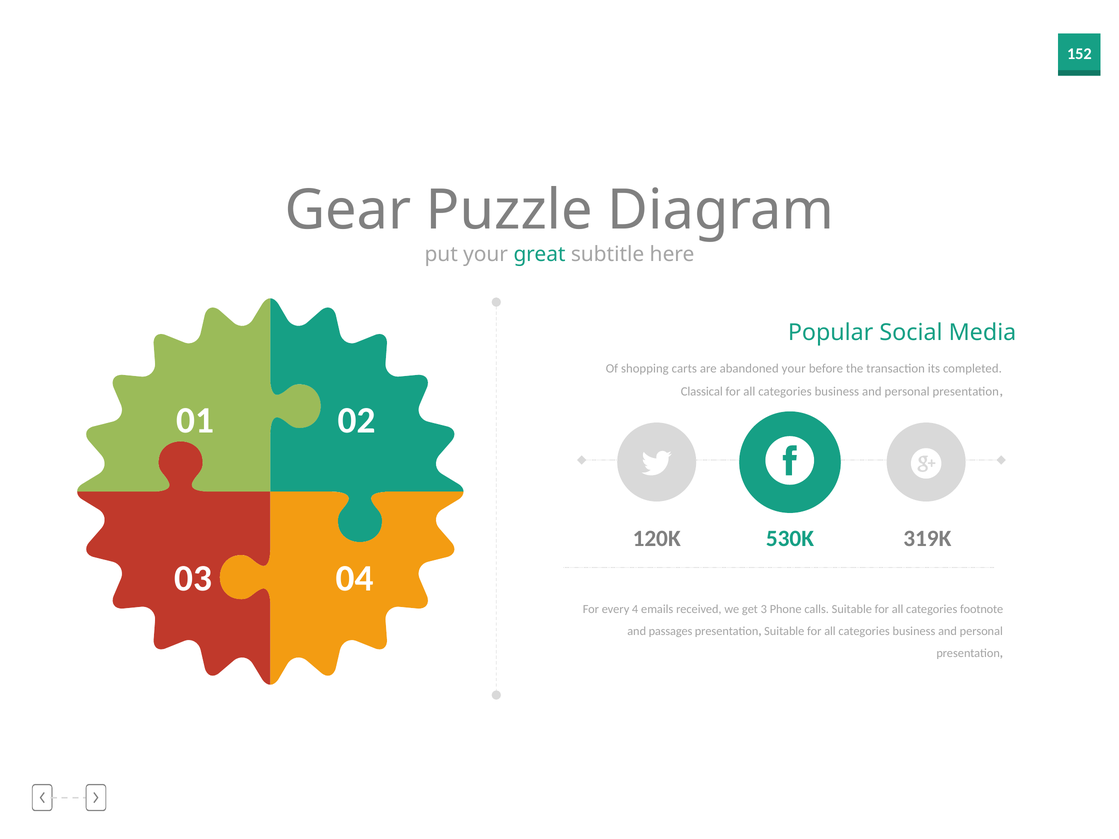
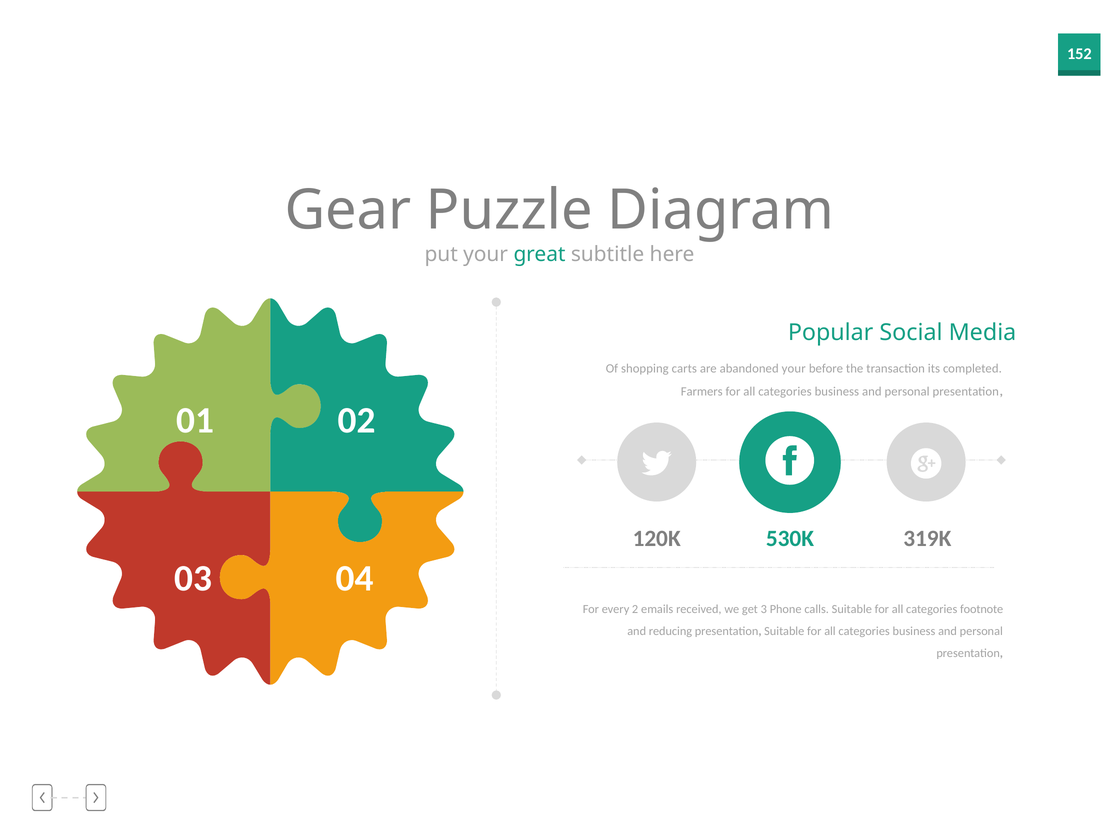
Classical: Classical -> Farmers (702, 392)
4: 4 -> 2 (635, 609)
passages: passages -> reducing (670, 631)
